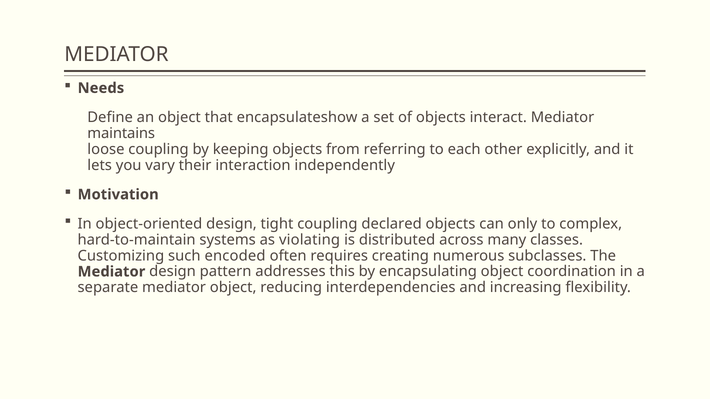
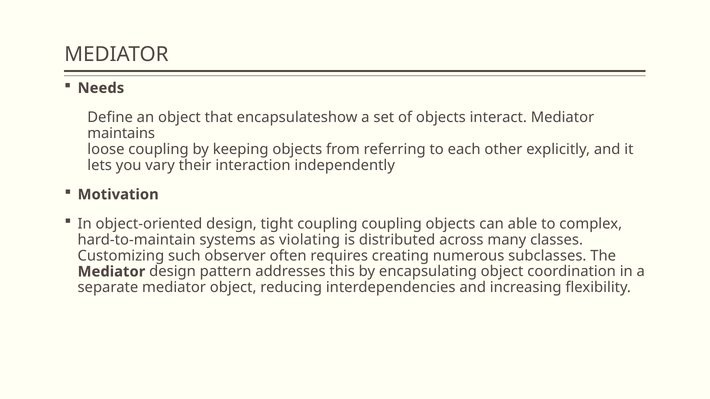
coupling declared: declared -> coupling (392, 224)
only: only -> able (523, 224)
encoded: encoded -> observer (235, 256)
